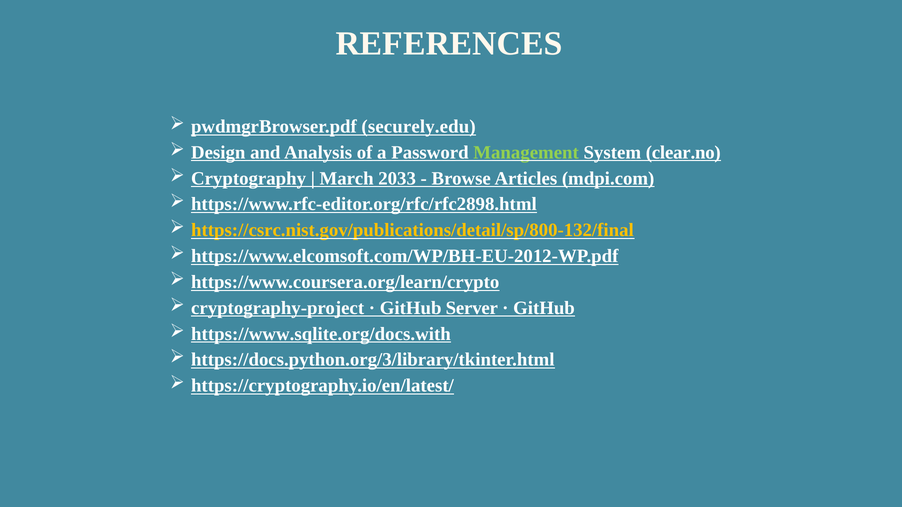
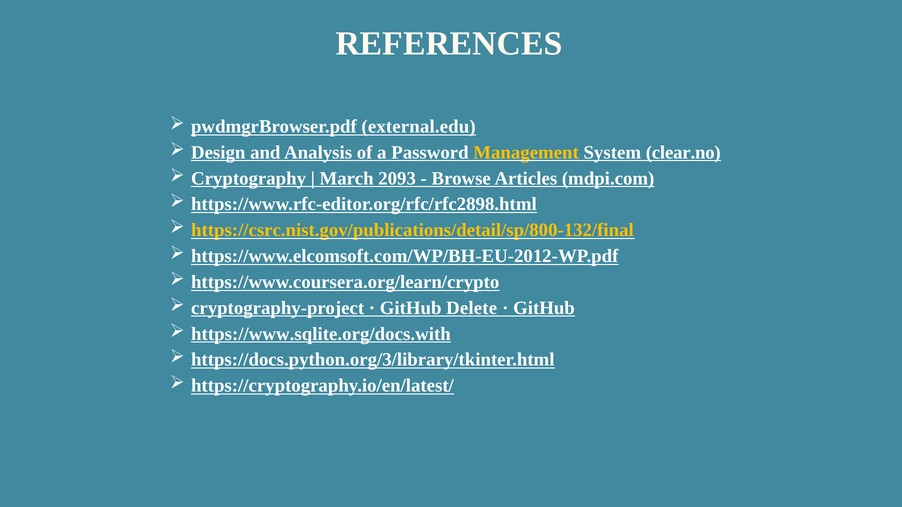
securely.edu: securely.edu -> external.edu (419, 127)
Management colour: light green -> yellow (526, 153)
2033: 2033 -> 2093 (397, 178)
Server: Server -> Delete (472, 308)
